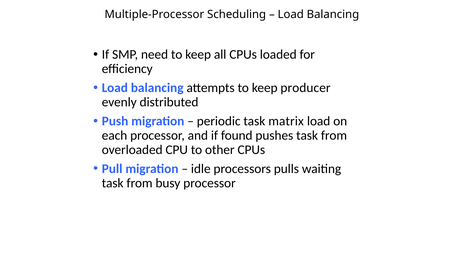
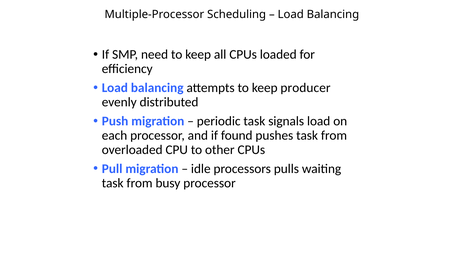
matrix: matrix -> signals (286, 121)
